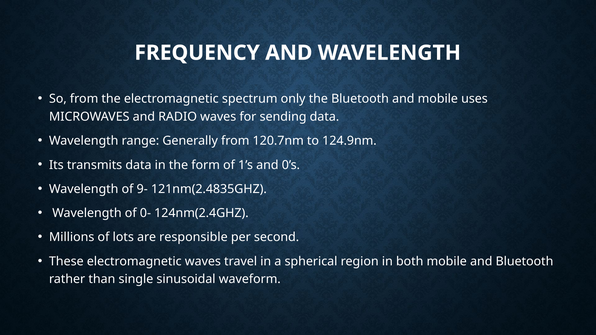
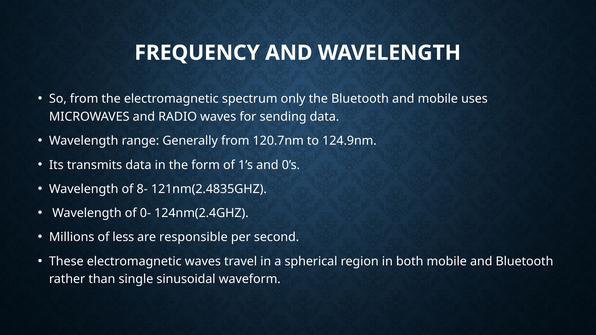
9-: 9- -> 8- (142, 189)
lots: lots -> less (123, 237)
